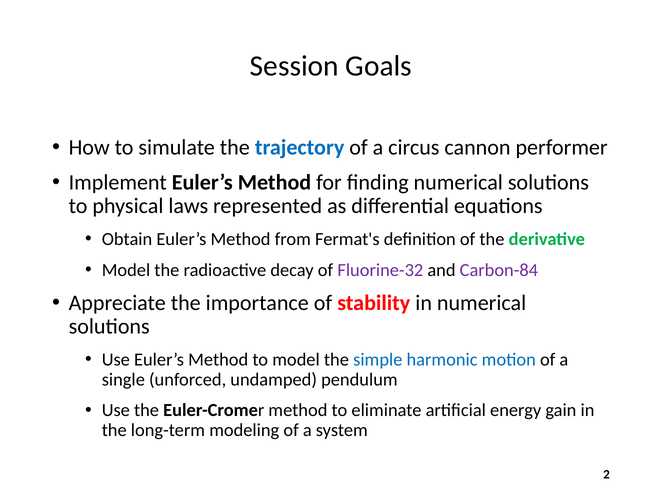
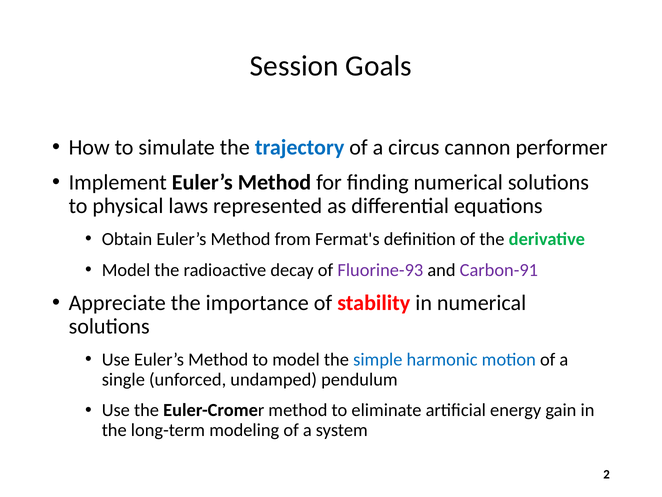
Fluorine-32: Fluorine-32 -> Fluorine-93 (380, 270)
Carbon-84: Carbon-84 -> Carbon-91 (499, 270)
